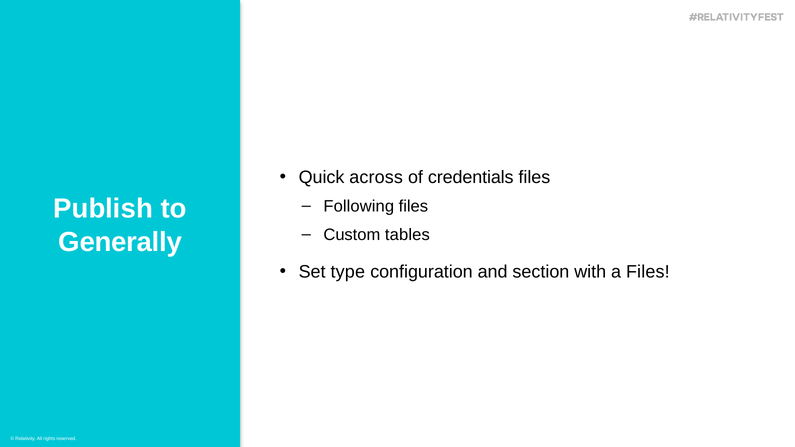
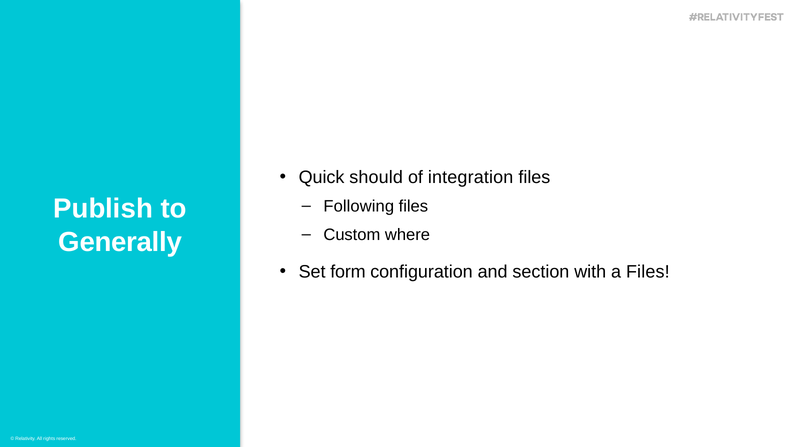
across: across -> should (376, 178)
credentials: credentials -> integration (471, 178)
tables: tables -> where (407, 235)
type: type -> form (348, 272)
